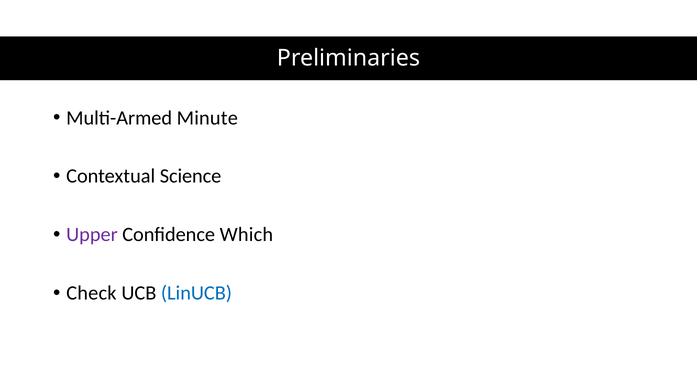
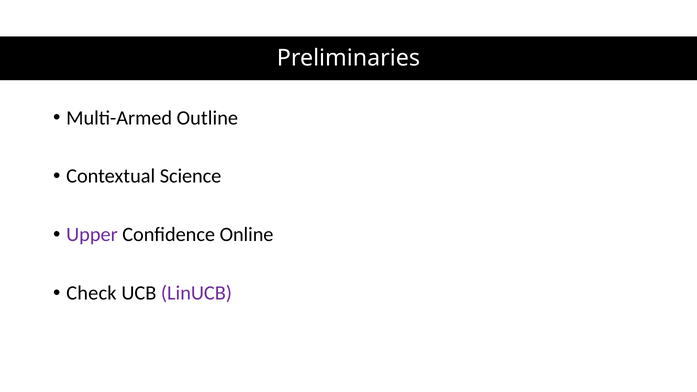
Minute: Minute -> Outline (207, 118)
Which: Which -> Online (247, 235)
LinUCB colour: blue -> purple (196, 293)
